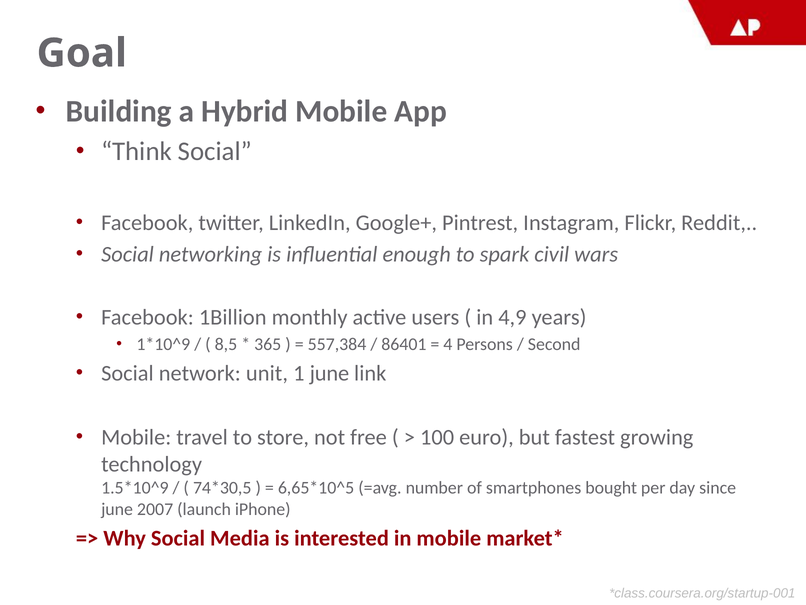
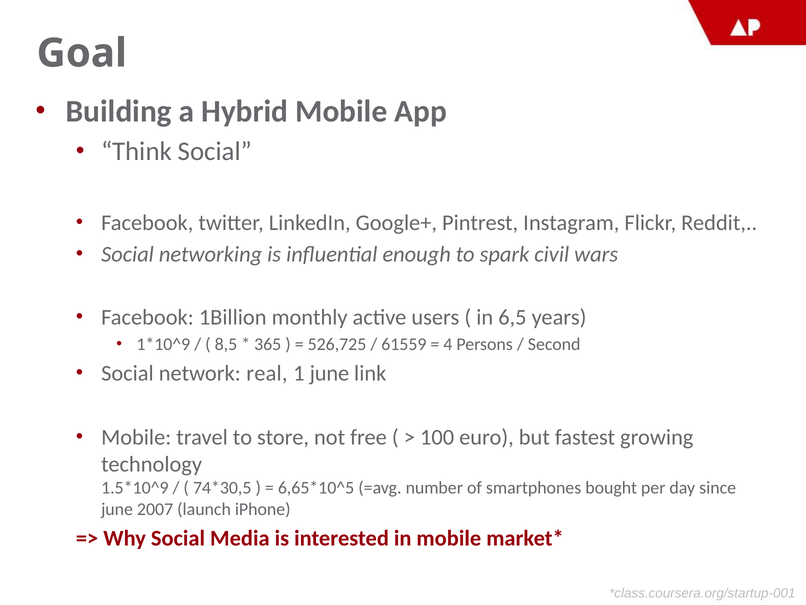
4,9: 4,9 -> 6,5 (512, 317)
557,384: 557,384 -> 526,725 (337, 344)
86401: 86401 -> 61559 (404, 344)
unit: unit -> real (267, 373)
